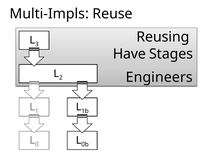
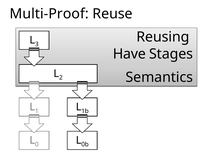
Multi-Impls: Multi-Impls -> Multi-Proof (49, 14)
Engineers: Engineers -> Semantics (159, 77)
